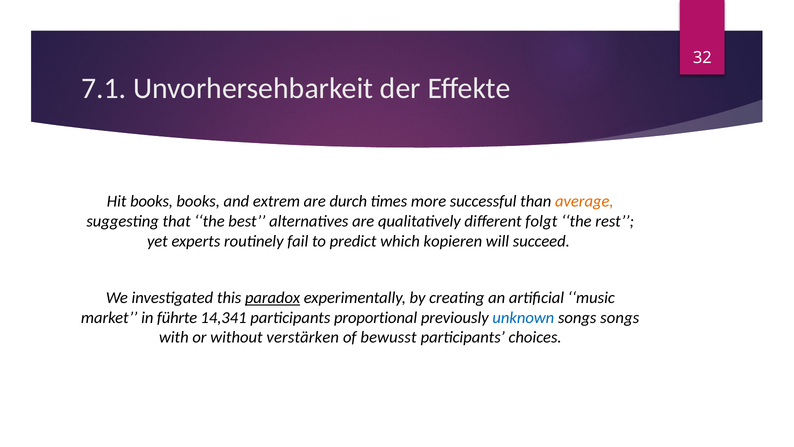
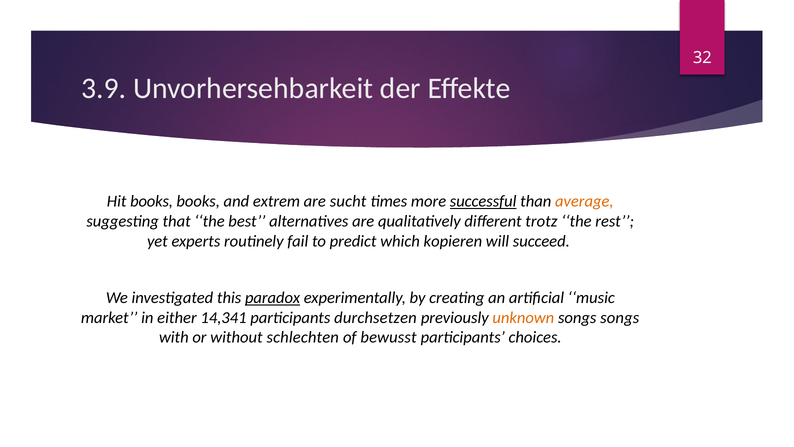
7.1: 7.1 -> 3.9 (104, 89)
durch: durch -> sucht (348, 201)
successful underline: none -> present (483, 201)
folgt: folgt -> trotz (541, 221)
führte: führte -> either (177, 317)
proportional: proportional -> durchsetzen (375, 317)
unknown colour: blue -> orange (523, 317)
verstärken: verstärken -> schlechten (303, 337)
